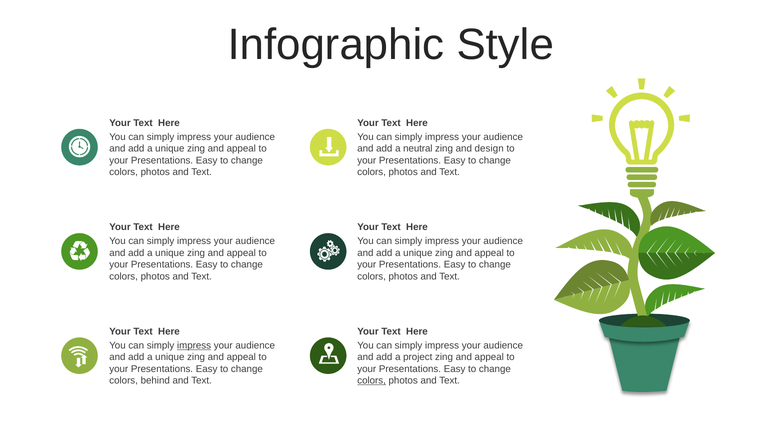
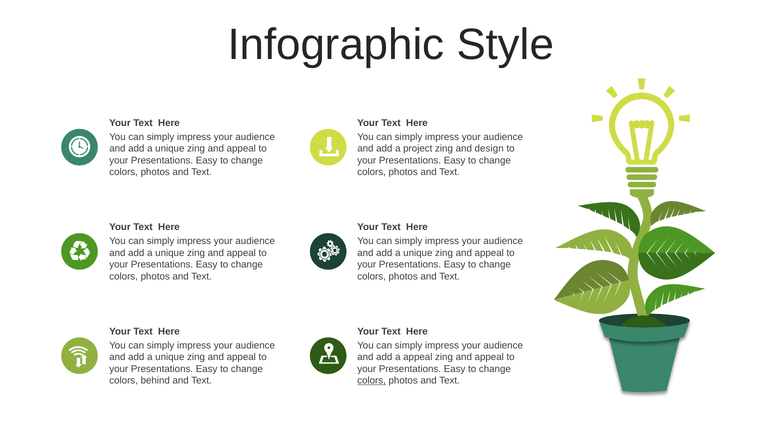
neutral: neutral -> project (418, 149)
impress underline: present -> none (194, 345)
a project: project -> appeal (418, 357)
